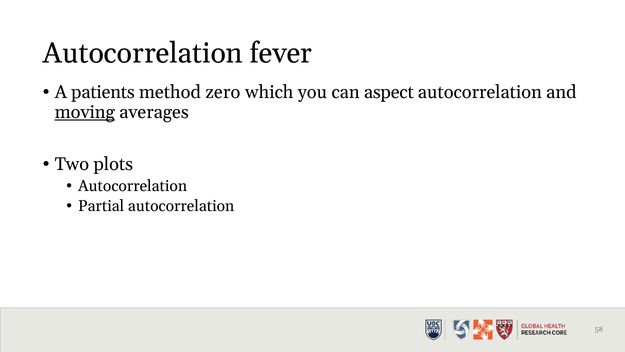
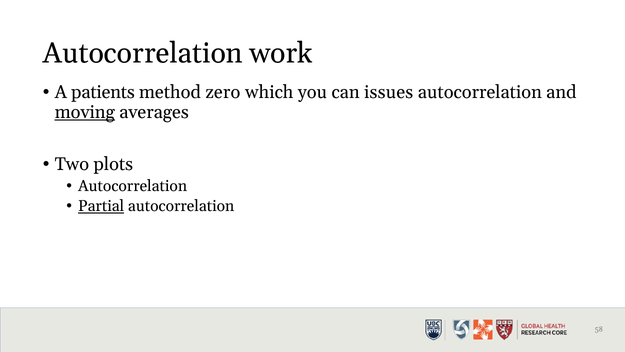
fever: fever -> work (281, 53)
aspect: aspect -> issues (389, 92)
Partial underline: none -> present (101, 206)
